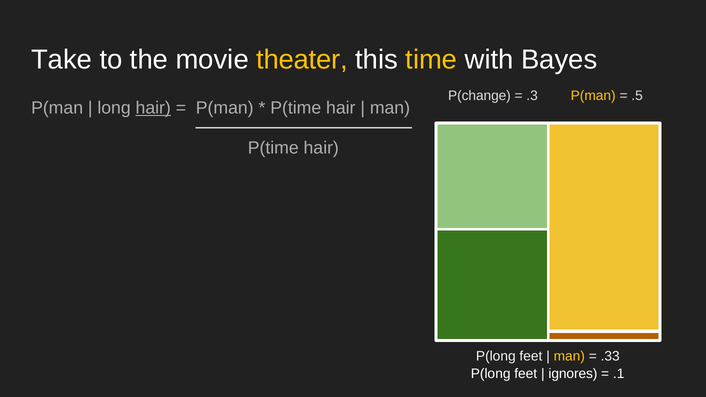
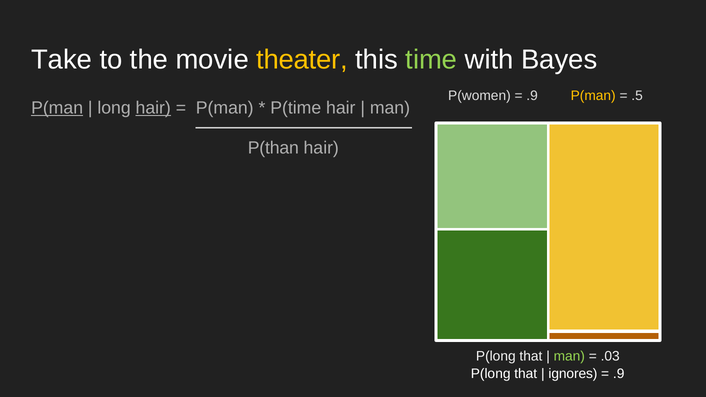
time colour: yellow -> light green (431, 60)
P(change: P(change -> P(women (479, 96)
.3: .3 -> .9 (532, 96)
P(man underline: none -> present (57, 108)
P(time: P(time -> P(than (273, 148)
feet: feet -> that (531, 356)
man colour: yellow -> light green (569, 356)
.33: .33 -> .03 (610, 356)
feet: feet -> that (526, 374)
.1: .1 -> .9 (619, 374)
